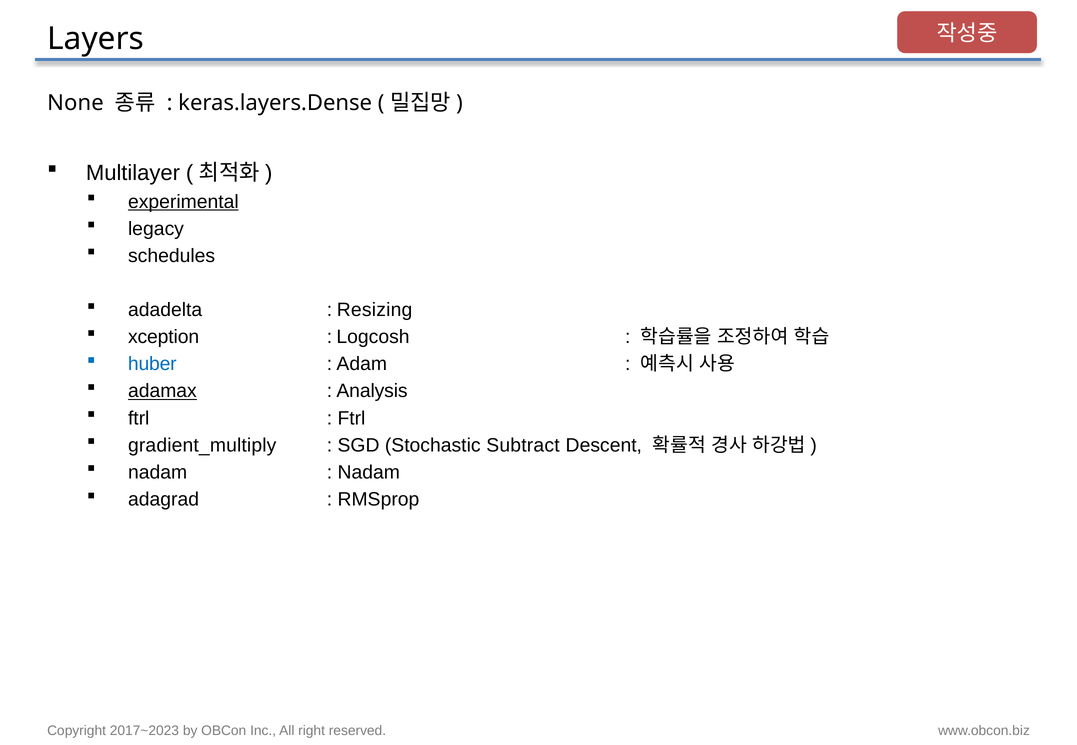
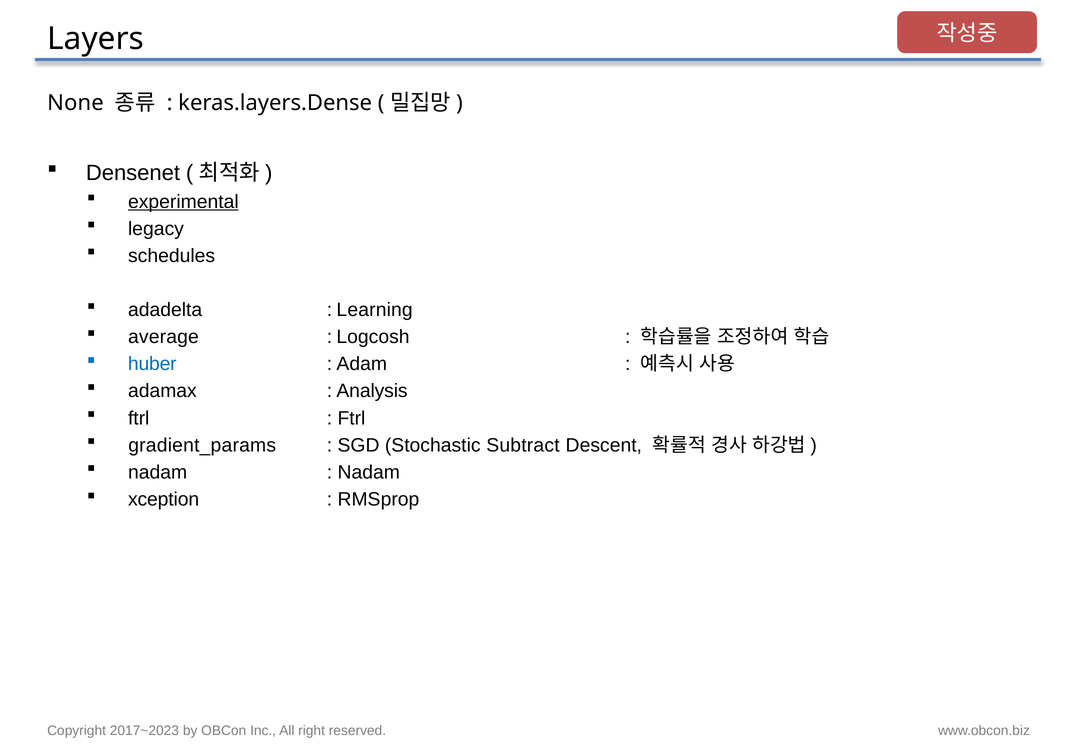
Multilayer: Multilayer -> Densenet (133, 173)
Resizing: Resizing -> Learning (375, 310)
xception: xception -> average (163, 337)
adamax underline: present -> none (162, 391)
gradient_multiply: gradient_multiply -> gradient_params (202, 446)
adagrad: adagrad -> xception (164, 500)
